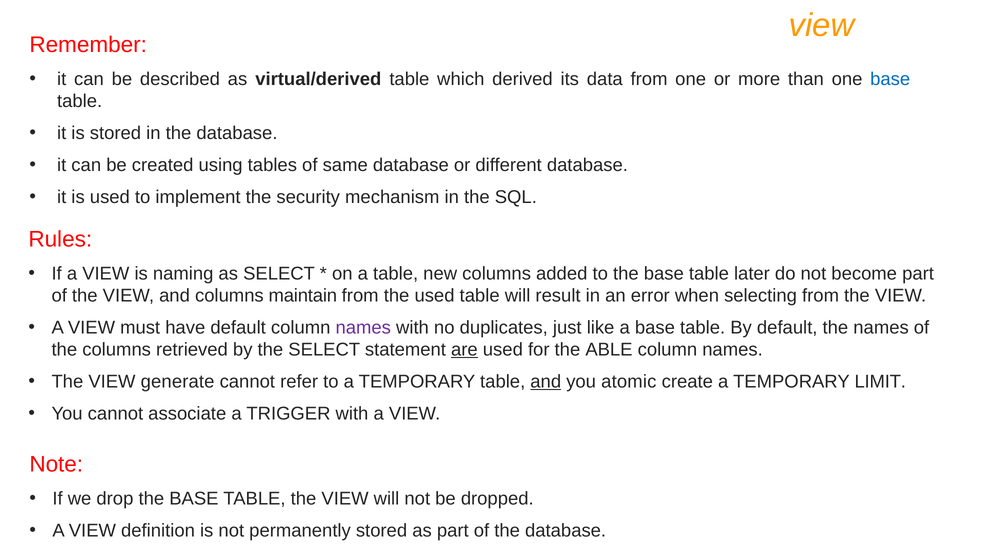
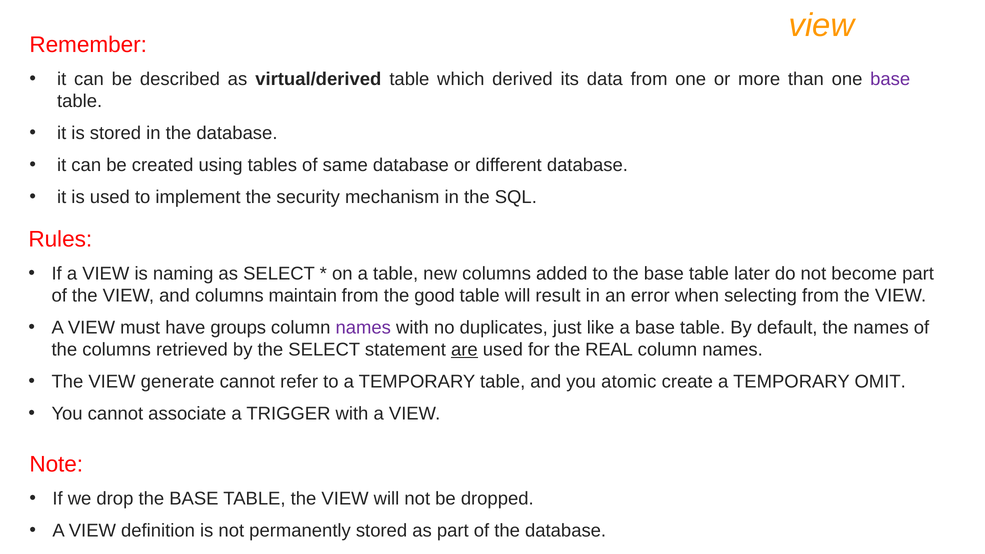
base colour: blue -> purple (890, 79)
the used: used -> good (435, 296)
have default: default -> groups (238, 328)
ABLE: ABLE -> REAL (609, 350)
and underline: present -> none (546, 382)
LIMIT: LIMIT -> OMIT (880, 382)
